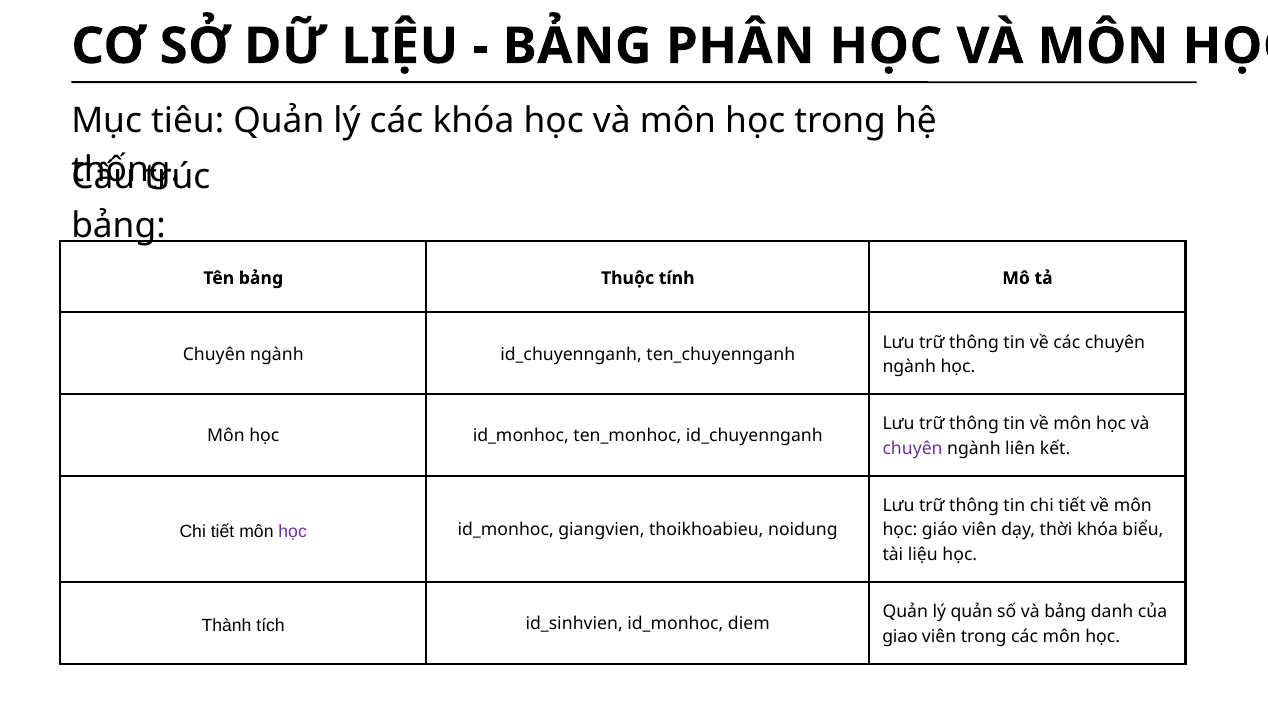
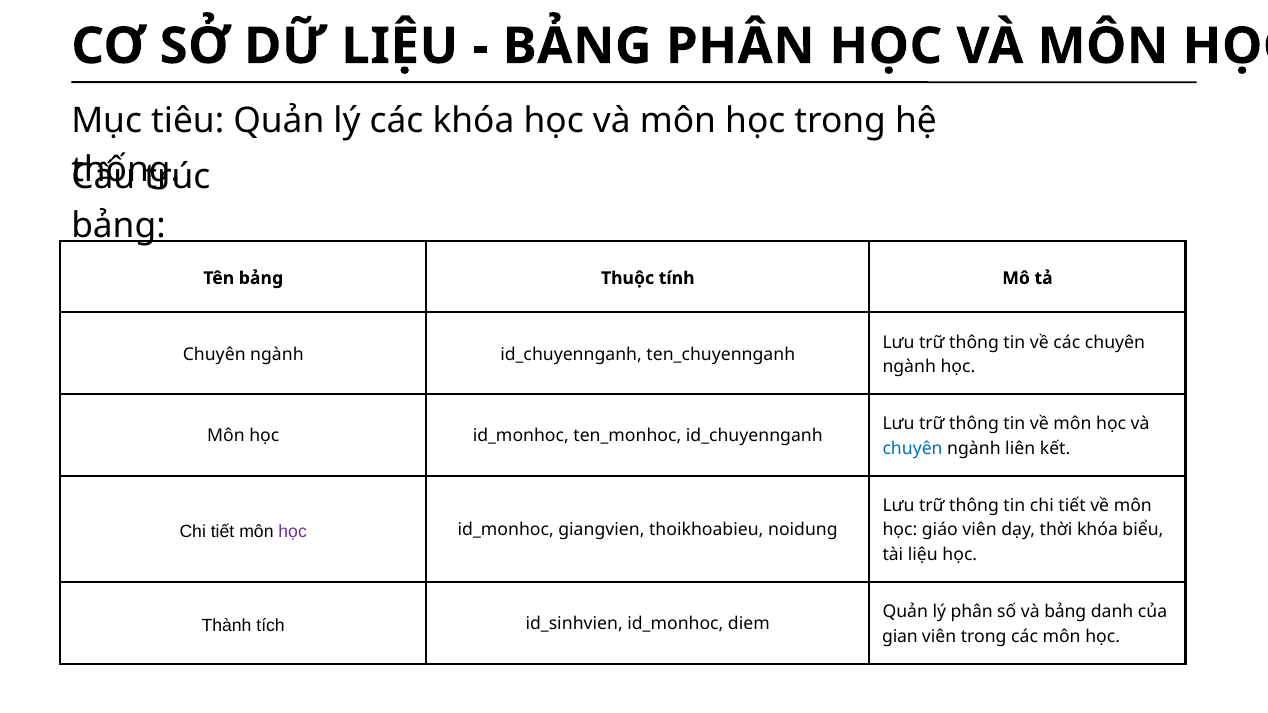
chuyên colour: purple -> blue (913, 449)
lý quản: quản -> phân (972, 612)
giao: giao -> gian (900, 637)
